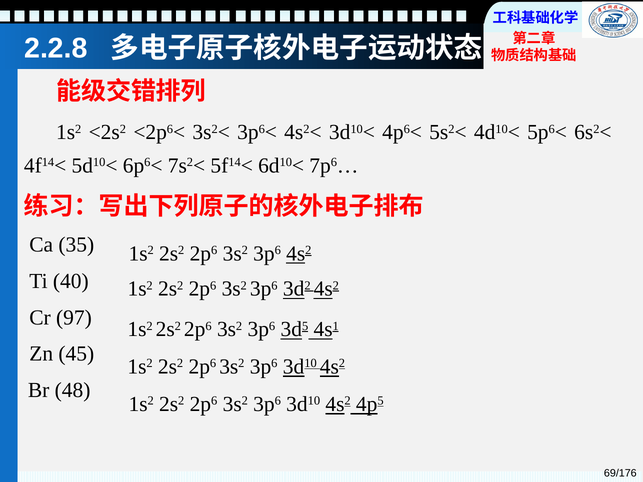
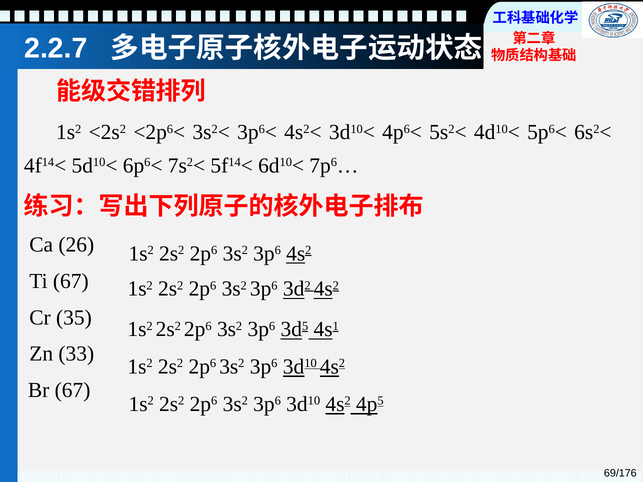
2.2.8: 2.2.8 -> 2.2.7 (56, 48)
35: 35 -> 26 (76, 245)
Ti 40: 40 -> 67 (71, 281)
97: 97 -> 35 (74, 318)
45: 45 -> 33 (76, 354)
Br 48: 48 -> 67 (73, 391)
